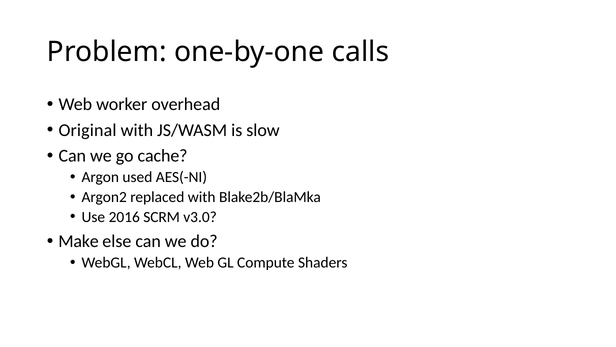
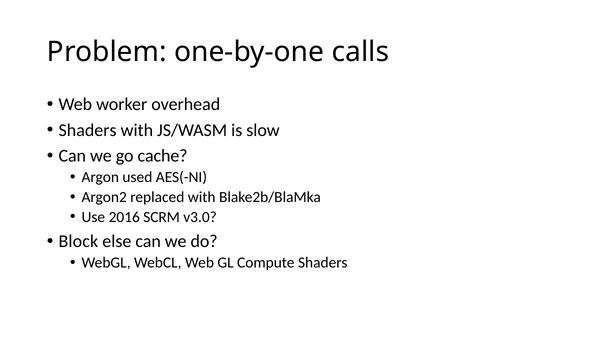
Original: Original -> Shaders (88, 130)
Make: Make -> Block (78, 241)
